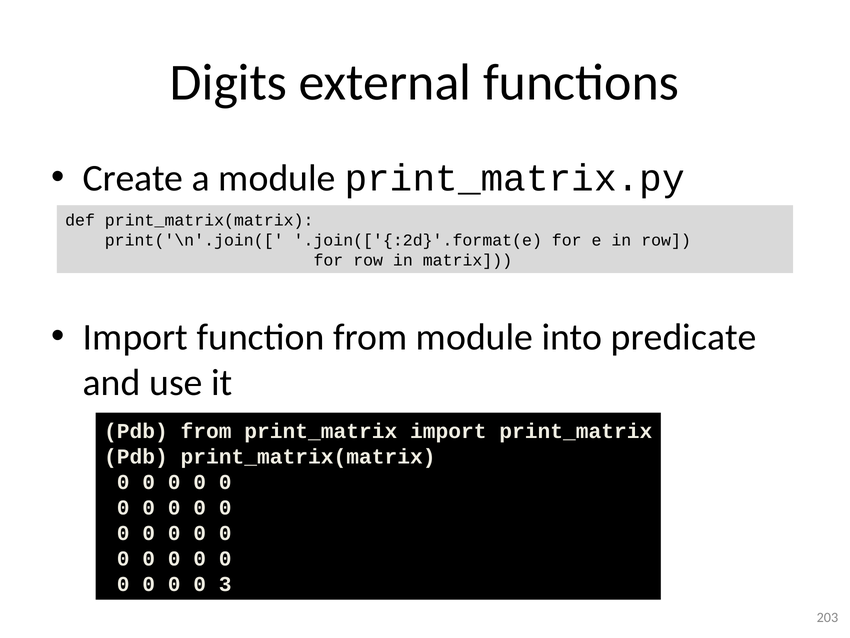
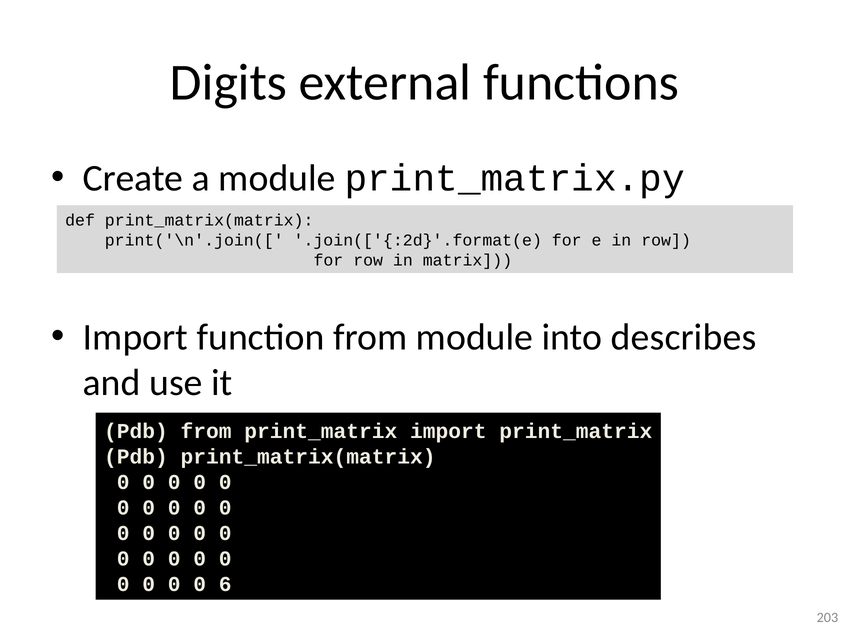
predicate: predicate -> describes (684, 337)
3: 3 -> 6 (225, 584)
